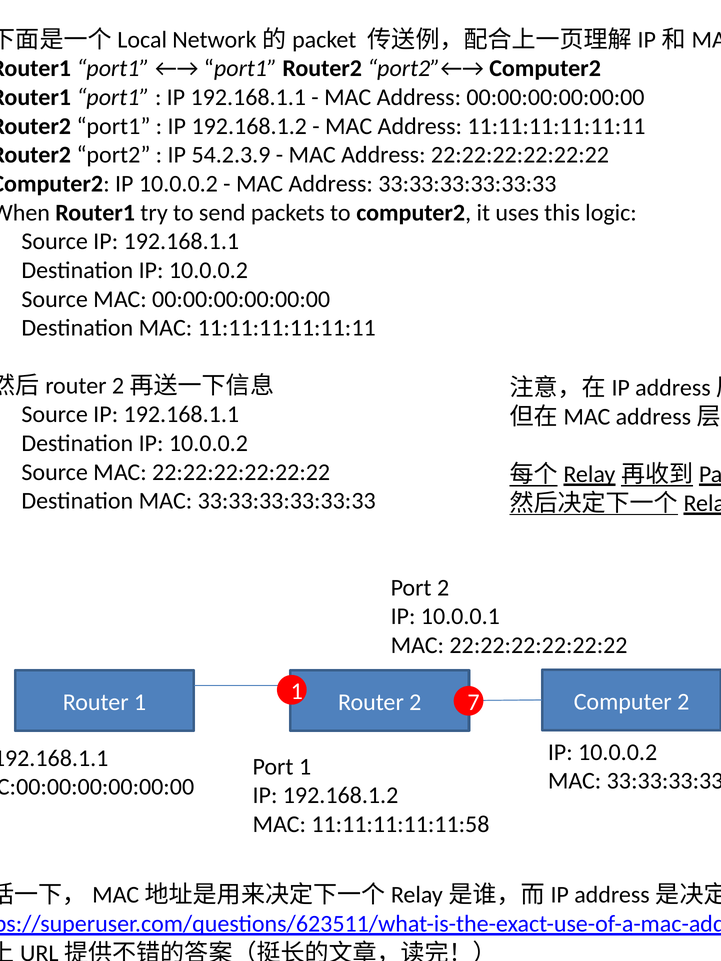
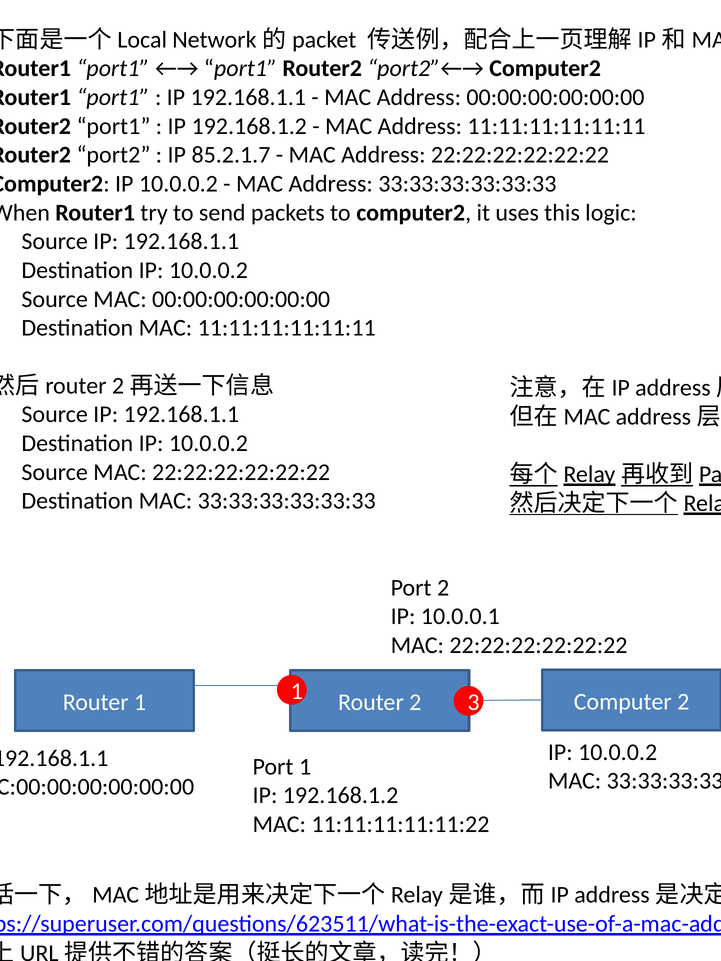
54.2.3.9: 54.2.3.9 -> 85.2.1.7 (231, 155)
7: 7 -> 3 (474, 703)
11:11:11:11:11:58: 11:11:11:11:11:58 -> 11:11:11:11:11:22 (400, 825)
